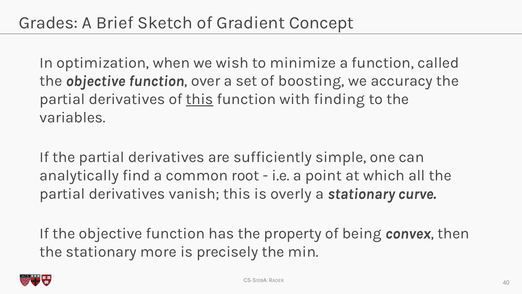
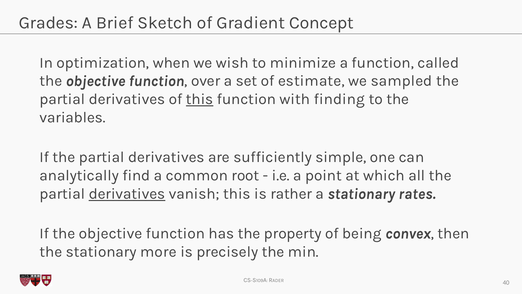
boosting: boosting -> estimate (311, 81)
accuracy: accuracy -> sampled (402, 81)
derivatives underline: none -> present (127, 194)
overly: overly -> rather (291, 194)
curve: curve -> rates (417, 194)
